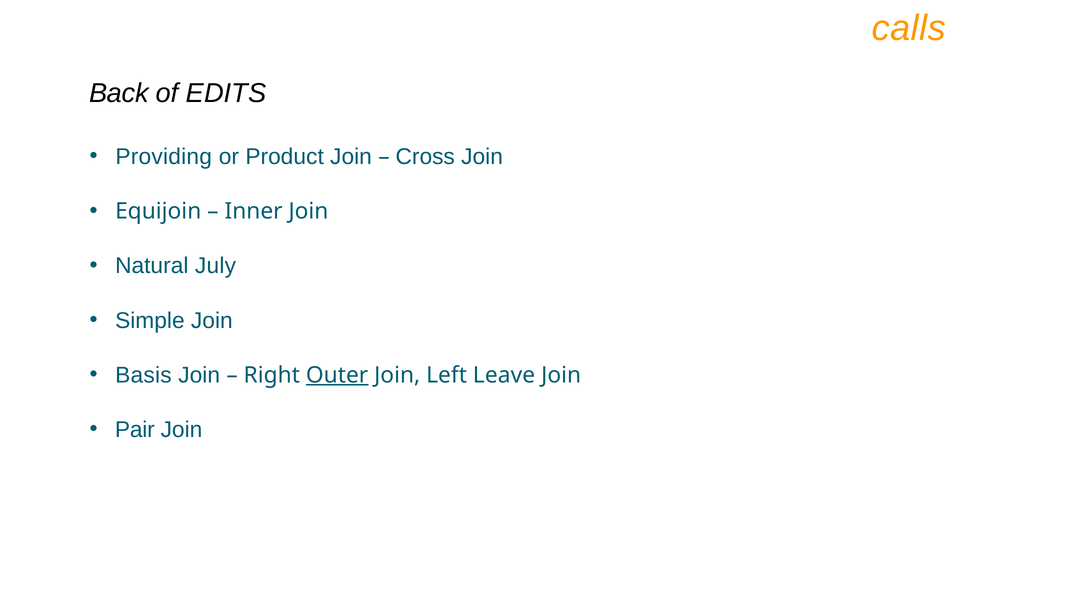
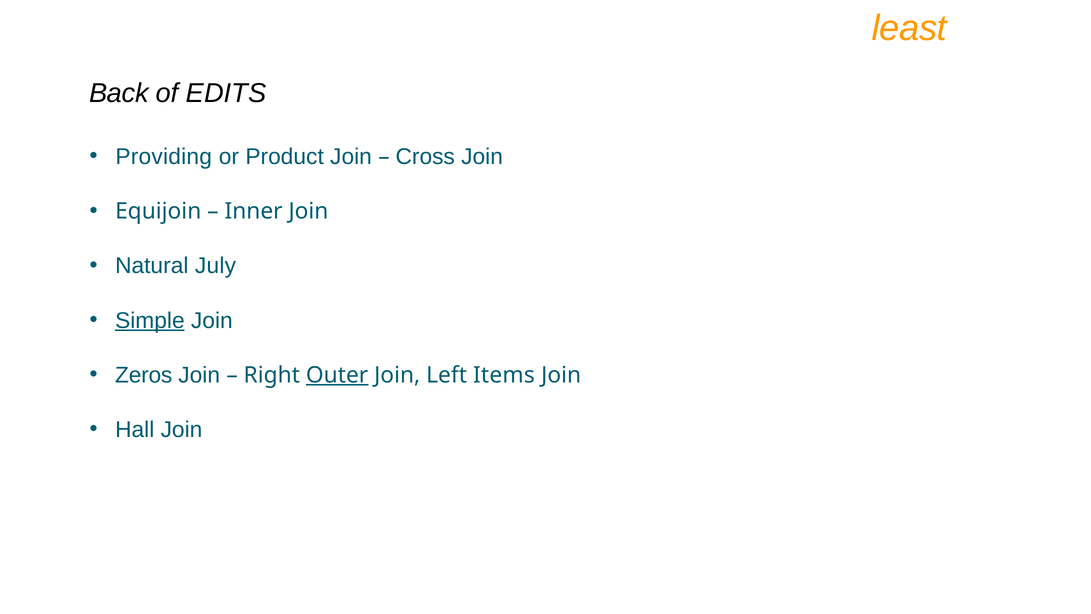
calls: calls -> least (909, 28)
Simple underline: none -> present (150, 320)
Basis: Basis -> Zeros (144, 375)
Leave: Leave -> Items (504, 375)
Pair: Pair -> Hall (135, 430)
